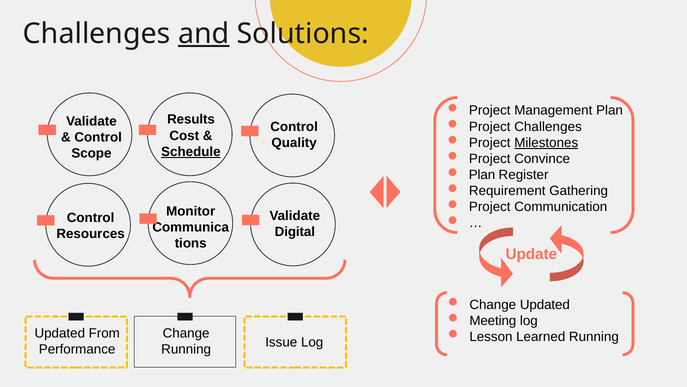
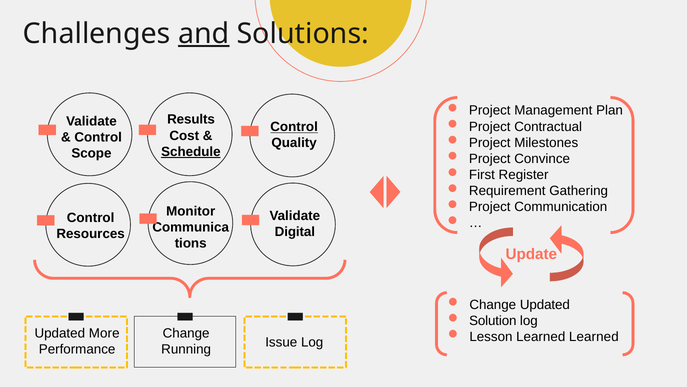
Project Challenges: Challenges -> Contractual (548, 126)
Control underline: none -> present (294, 127)
Milestones underline: present -> none (546, 142)
Plan: Plan -> First (482, 175)
Meeting: Meeting -> Solution (493, 320)
From: From -> More (104, 333)
Learned Running: Running -> Learned (594, 336)
